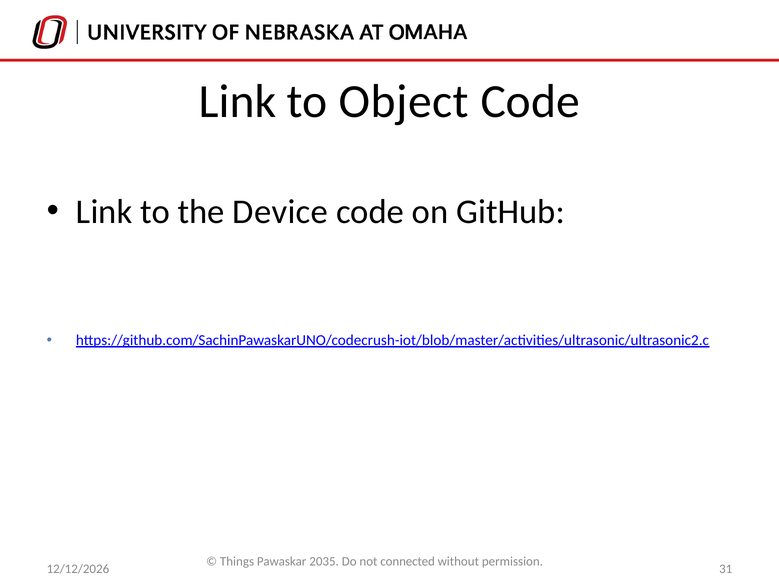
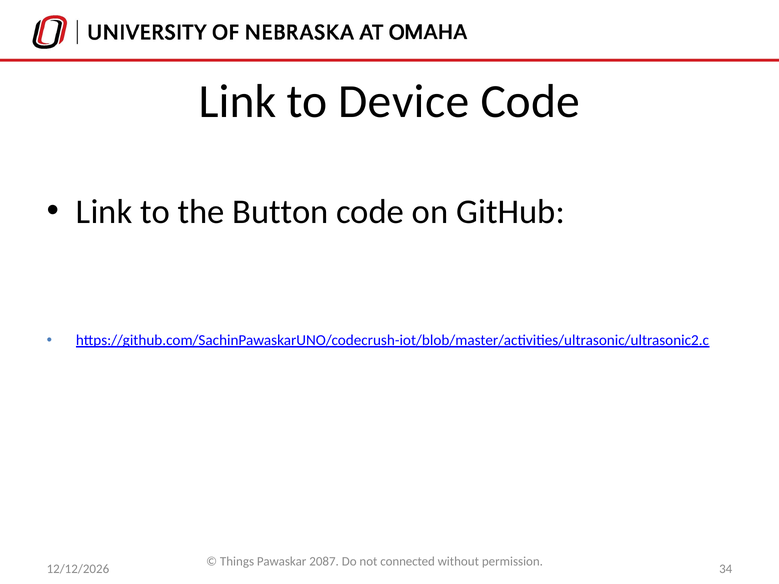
Object: Object -> Device (404, 101)
Device: Device -> Button (280, 212)
2035: 2035 -> 2087 (324, 562)
31: 31 -> 34 (726, 569)
